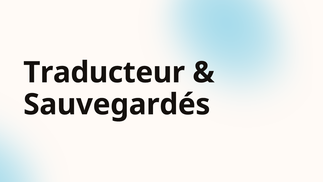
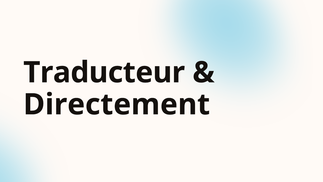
Sauvegardés: Sauvegardés -> Directement (117, 104)
